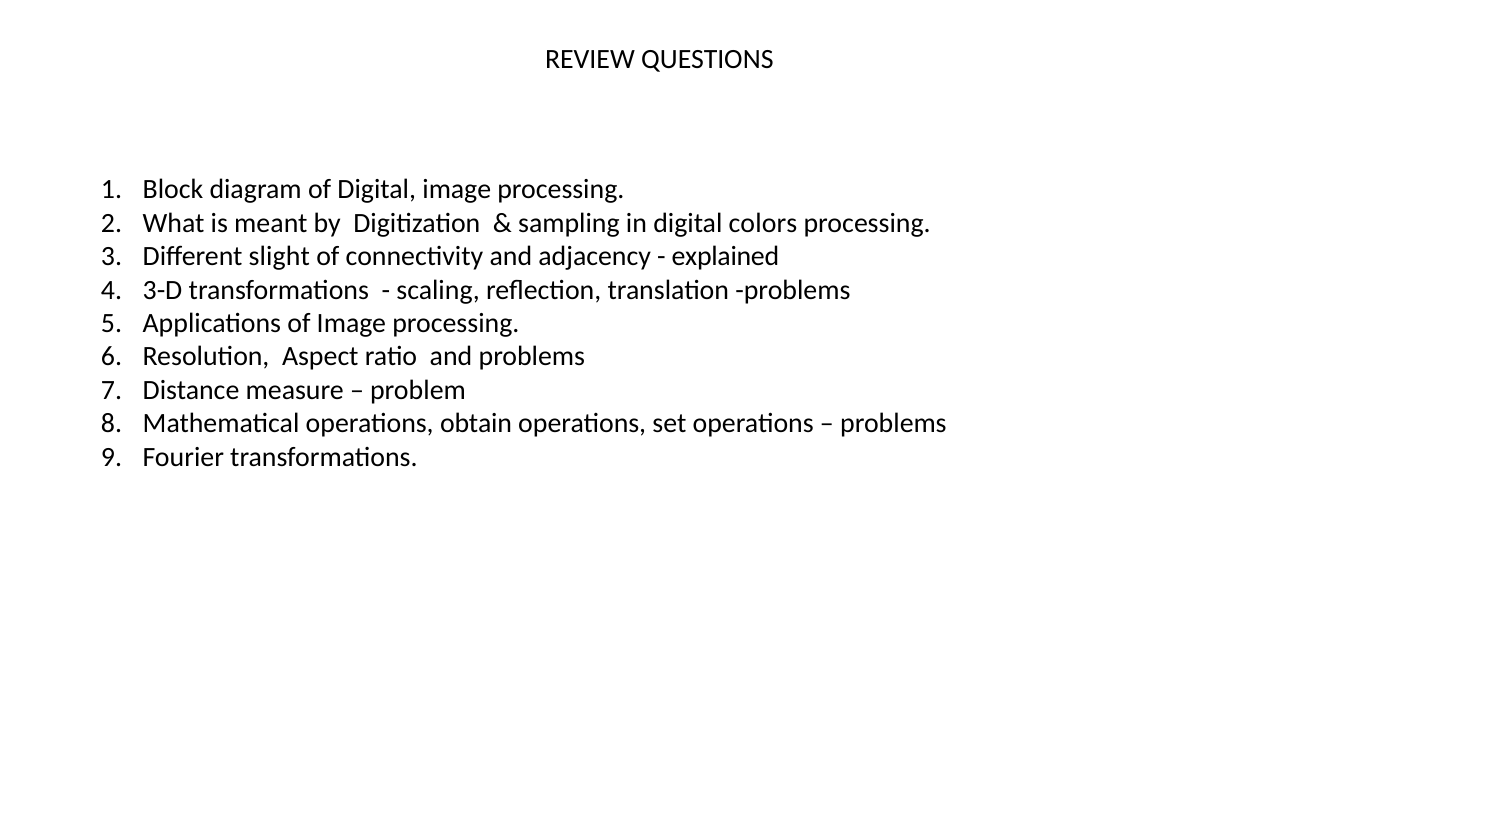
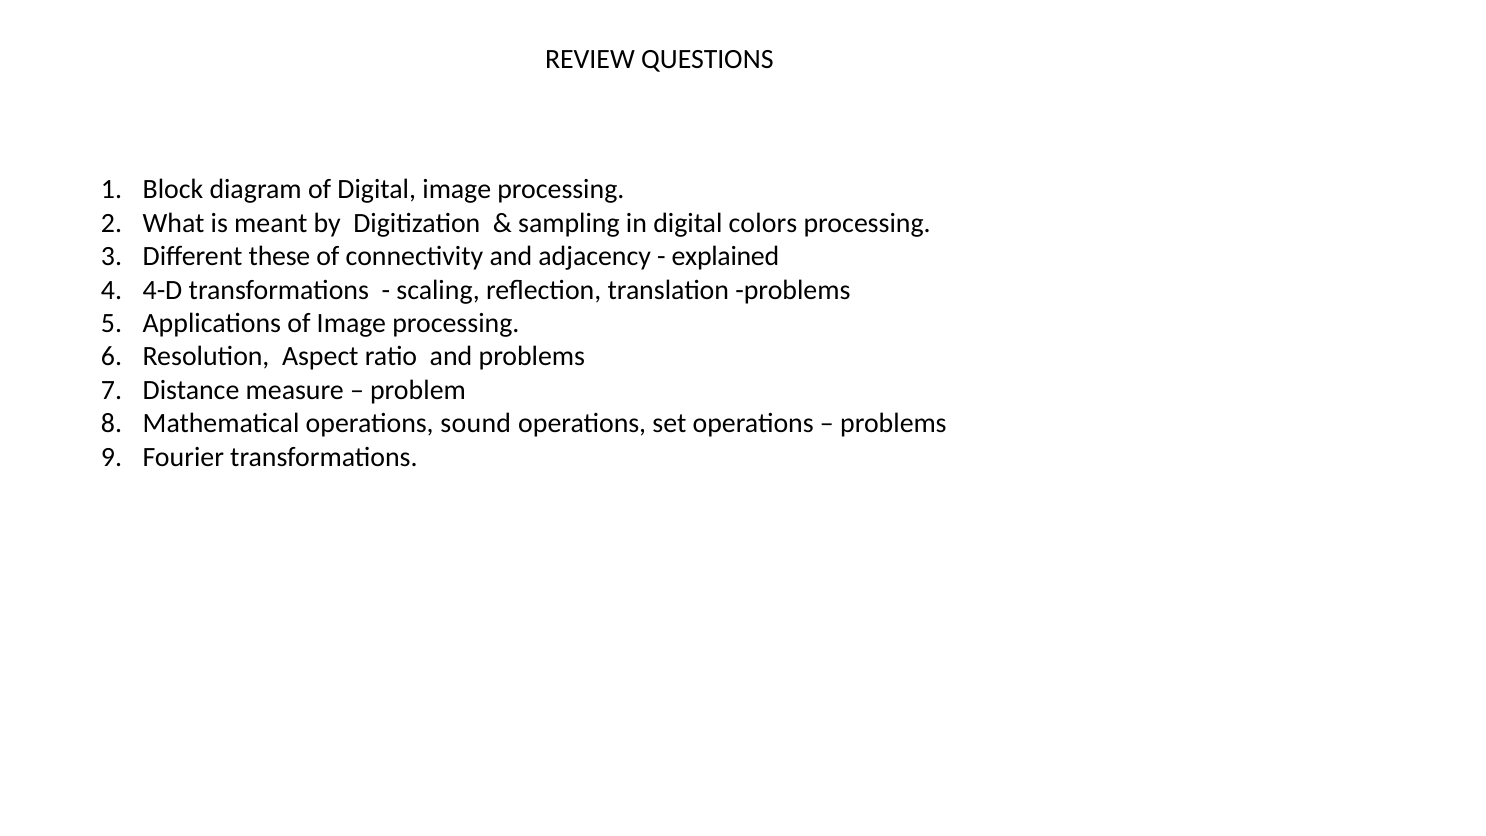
slight: slight -> these (280, 256)
3-D: 3-D -> 4-D (163, 290)
obtain: obtain -> sound (476, 424)
